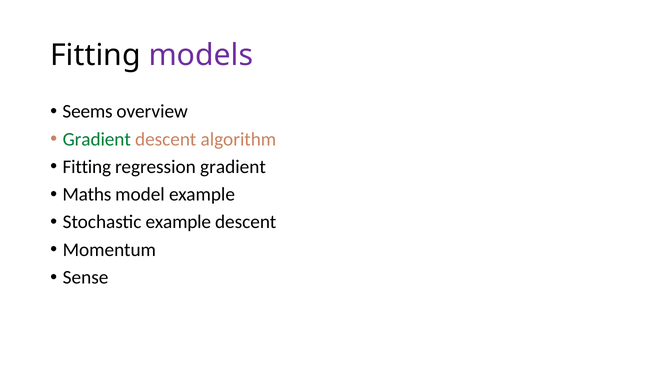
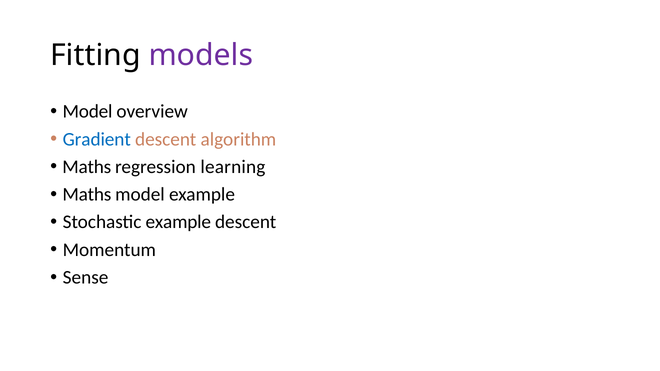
Seems: Seems -> Model (88, 112)
Gradient colour: green -> blue (97, 139)
Fitting: Fitting -> Maths (87, 167)
regression gradient: gradient -> learning (233, 167)
